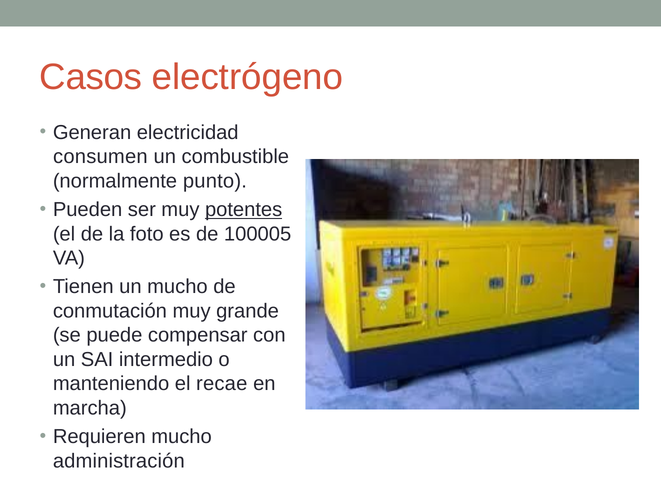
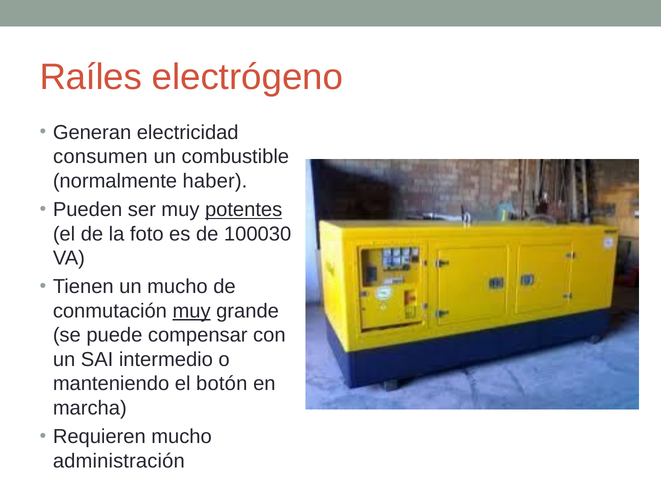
Casos: Casos -> Raíles (91, 77)
punto: punto -> haber (215, 181)
100005: 100005 -> 100030 (258, 234)
muy underline: none -> present (192, 311)
recae: recae -> botón (222, 384)
